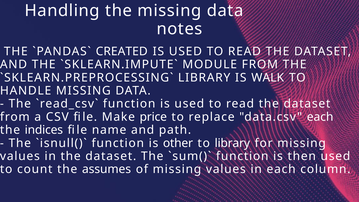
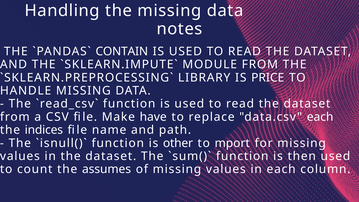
CREATED: CREATED -> CONTAIN (122, 51)
WALK: WALK -> PRICE (268, 78)
price: price -> have (153, 117)
to library: library -> mport (232, 143)
